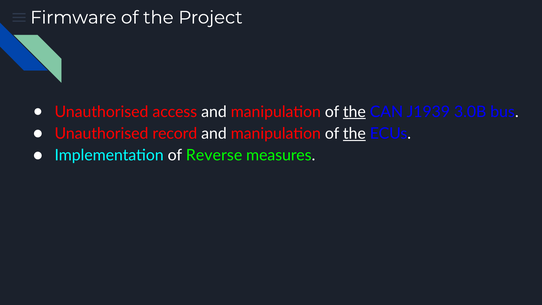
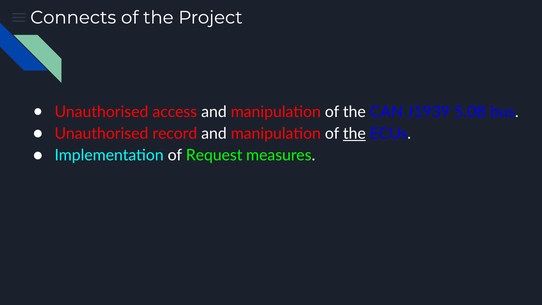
Firmware: Firmware -> Connects (73, 18)
the underline: present -> none (354, 112)
3.0B: 3.0B -> 5.0B (470, 112)
Reverse: Reverse -> Request (214, 155)
